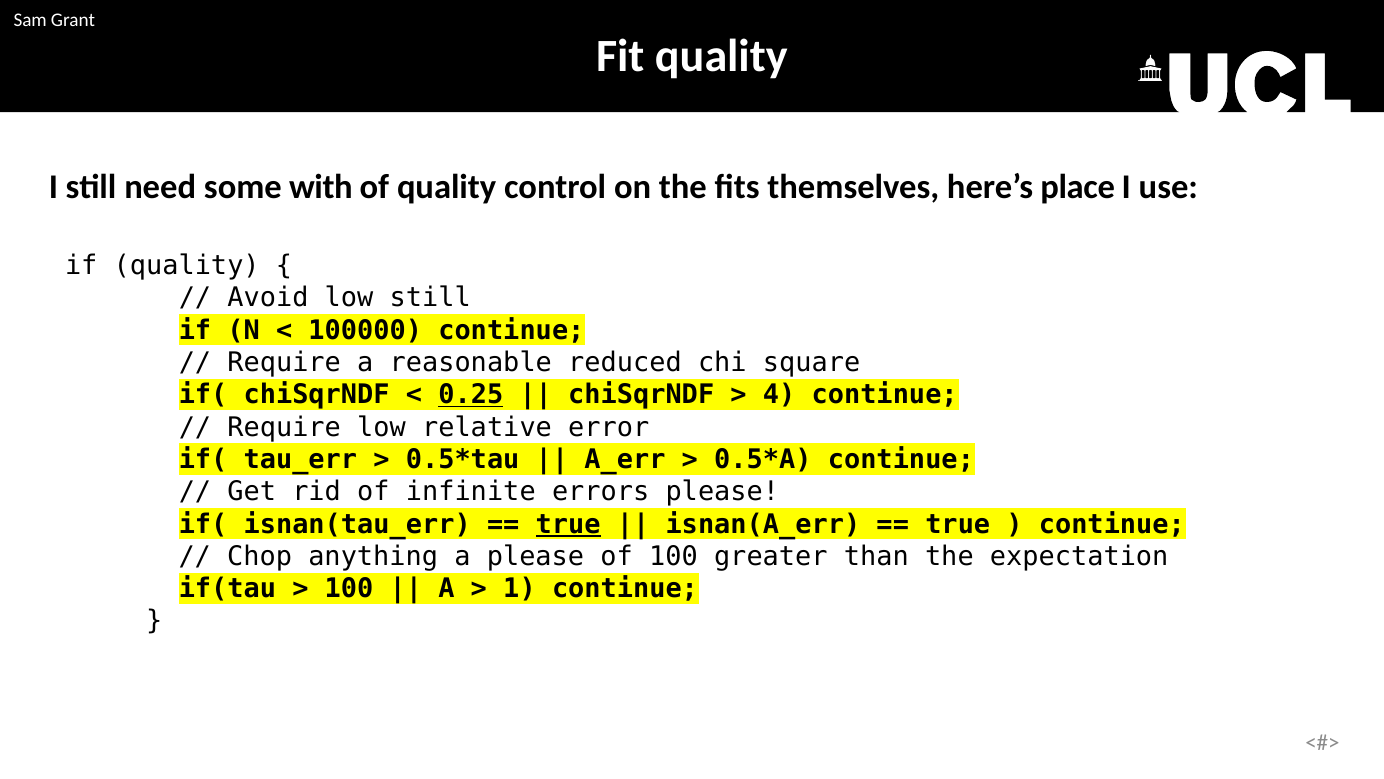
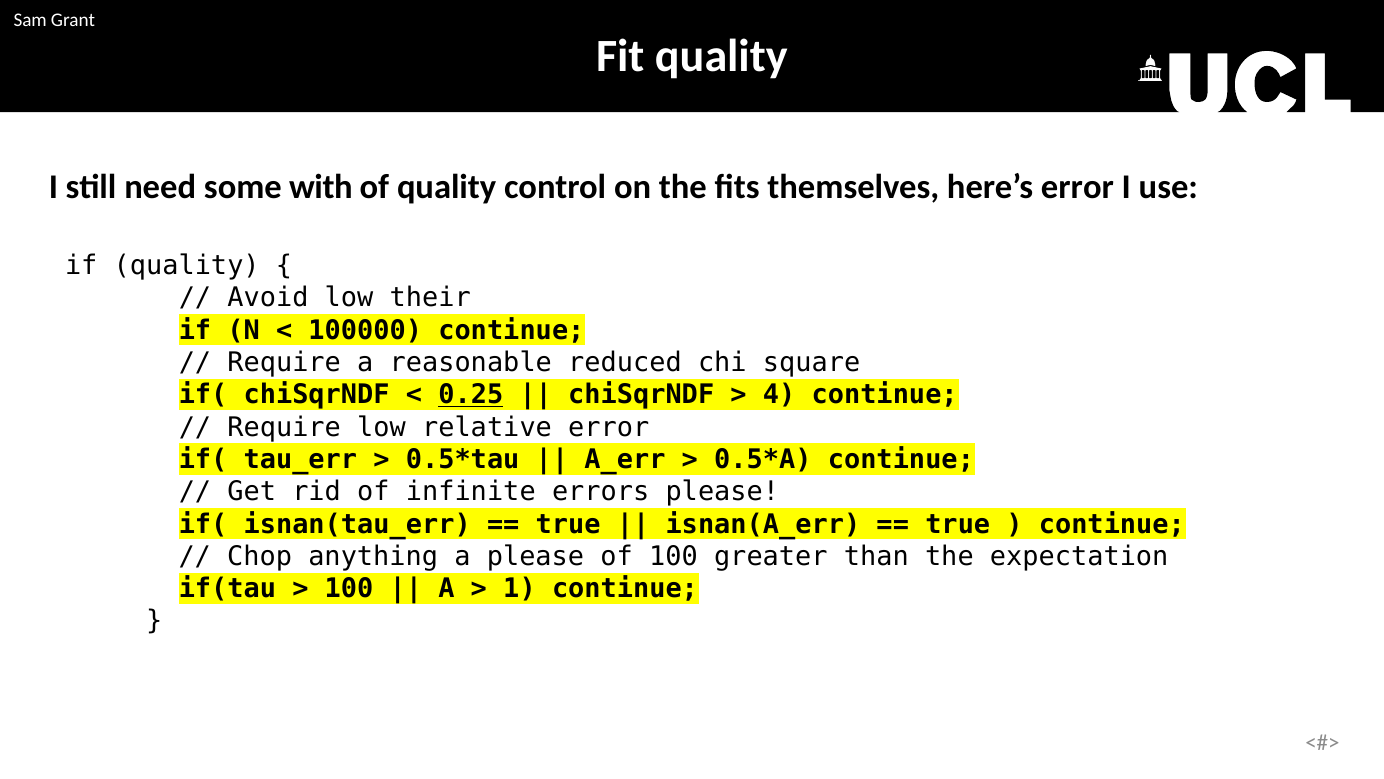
here’s place: place -> error (1077, 187)
low still: still -> their (430, 298)
true underline: present -> none (568, 524)
